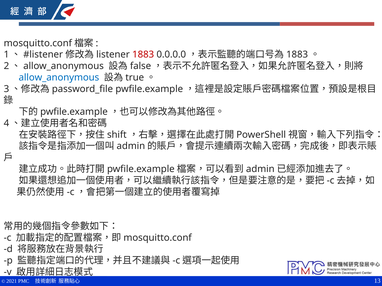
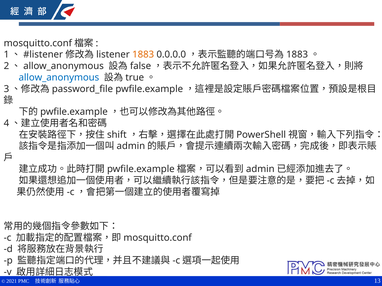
1883 colour: red -> orange (143, 55)
